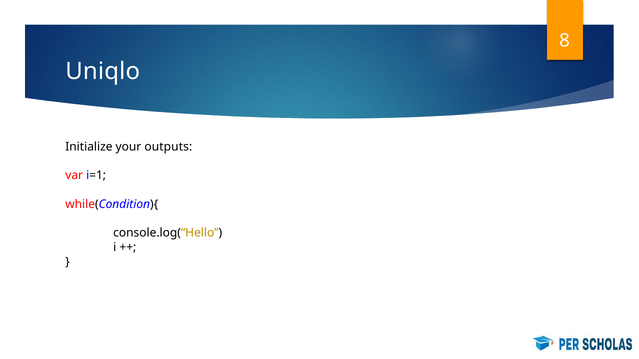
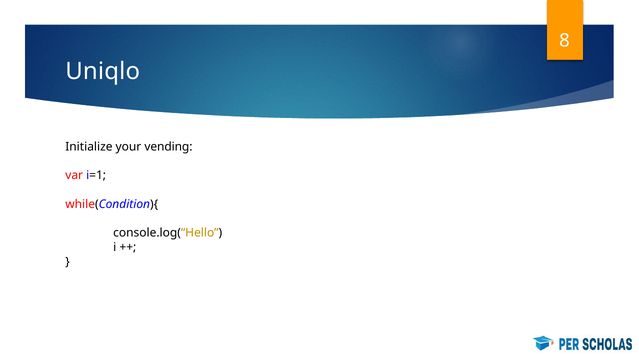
outputs: outputs -> vending (168, 147)
